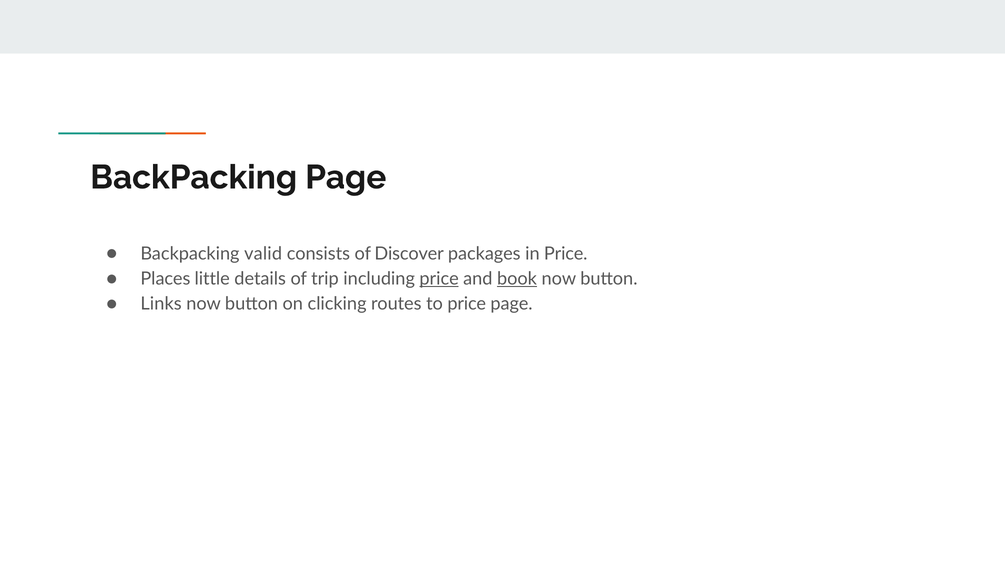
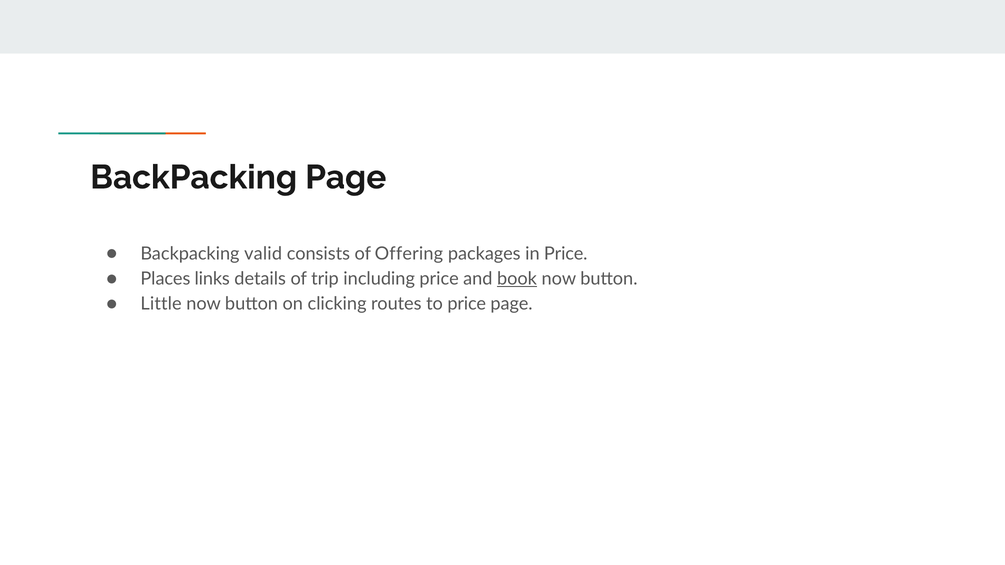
Discover: Discover -> Offering (409, 254)
little: little -> links (212, 279)
price underline: present -> none (439, 279)
Links: Links -> Little (161, 304)
